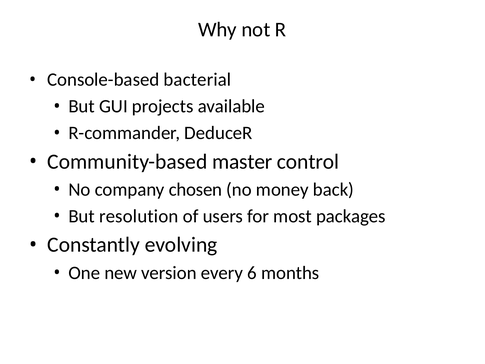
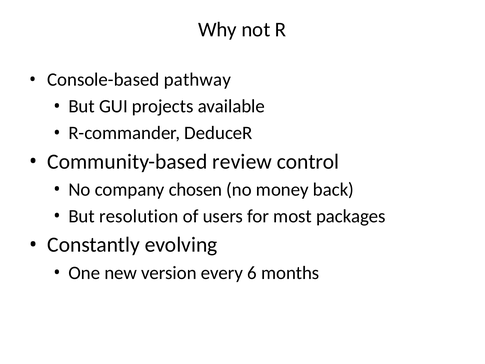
bacterial: bacterial -> pathway (197, 80)
master: master -> review (242, 161)
